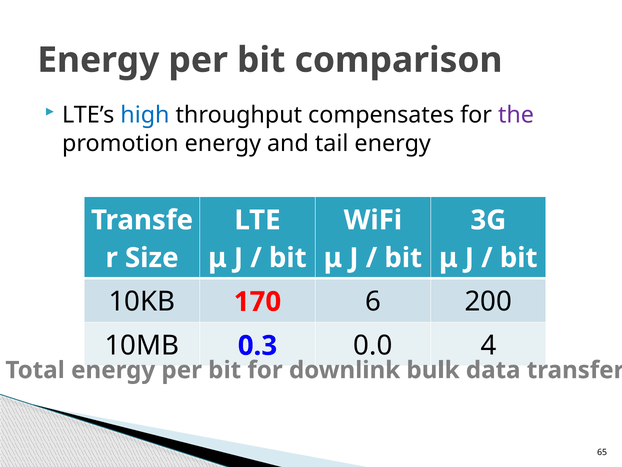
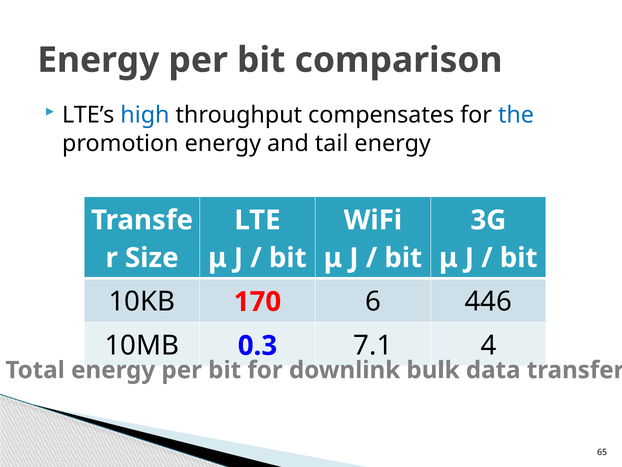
the colour: purple -> blue (516, 115)
200: 200 -> 446 (488, 301)
0.0: 0.0 -> 7.1 (373, 345)
